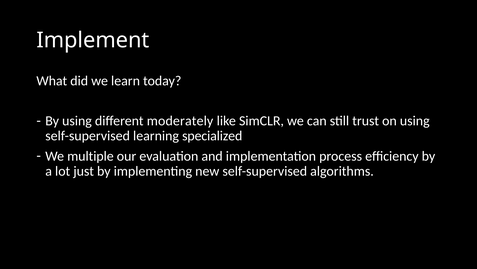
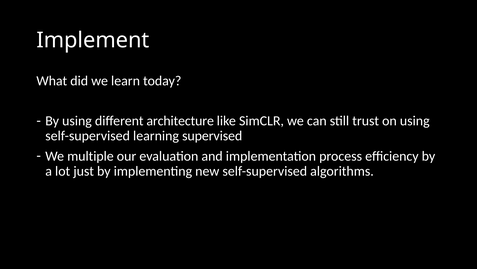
moderately: moderately -> architecture (180, 121)
specialized: specialized -> supervised (212, 136)
